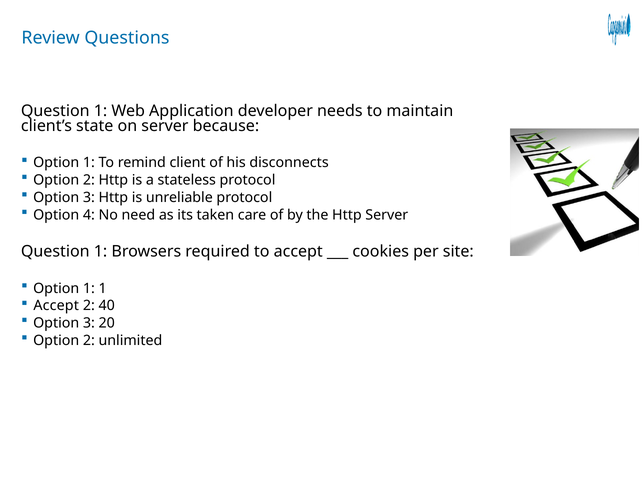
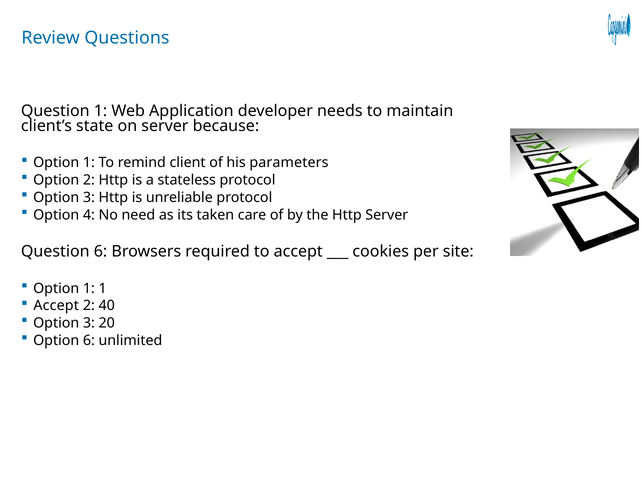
disconnects: disconnects -> parameters (289, 163)
1: 1 -> 6 (101, 252)
2: 2 -> 6 (89, 341)
